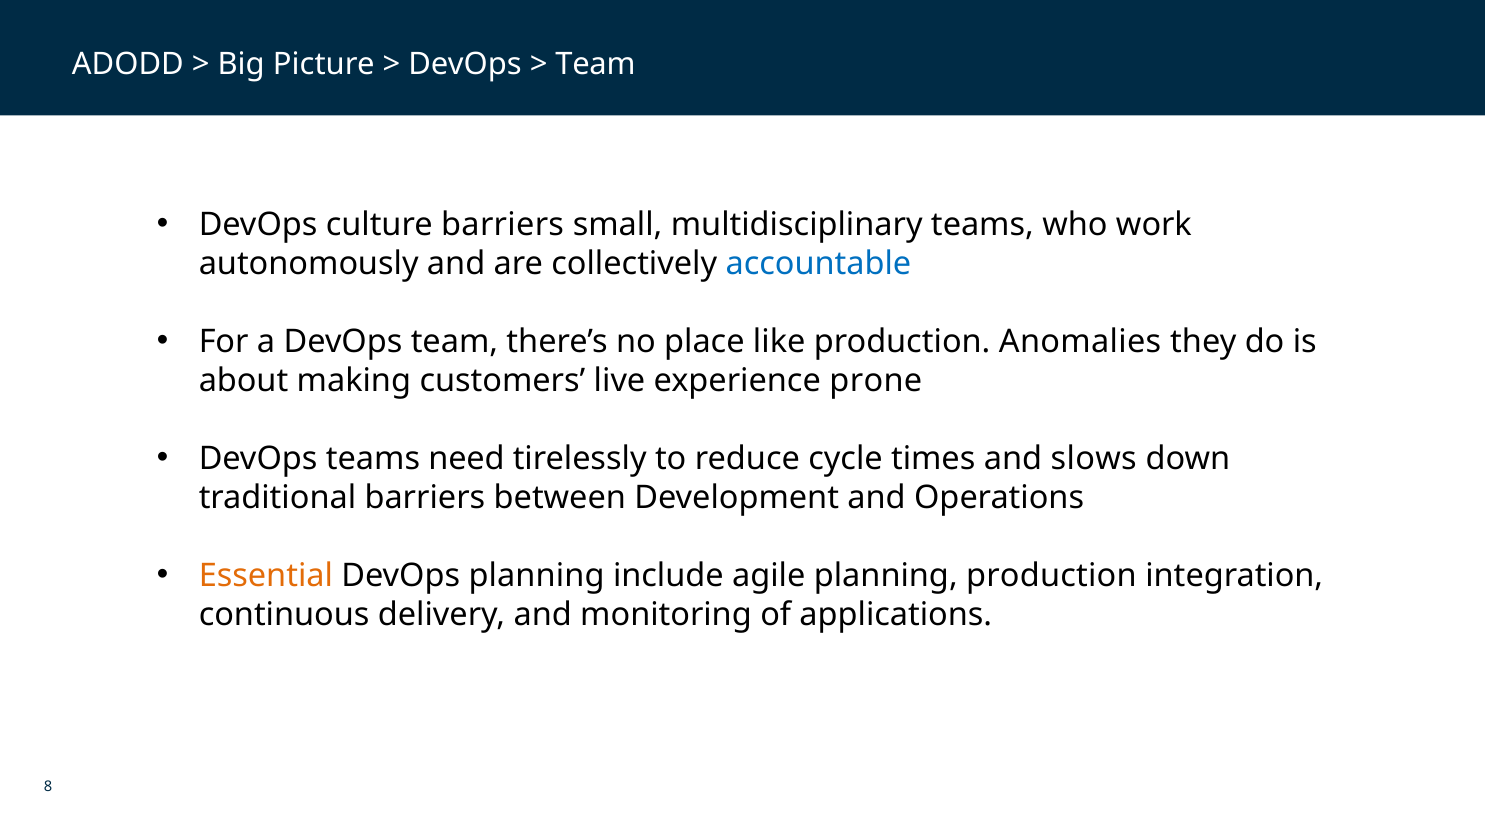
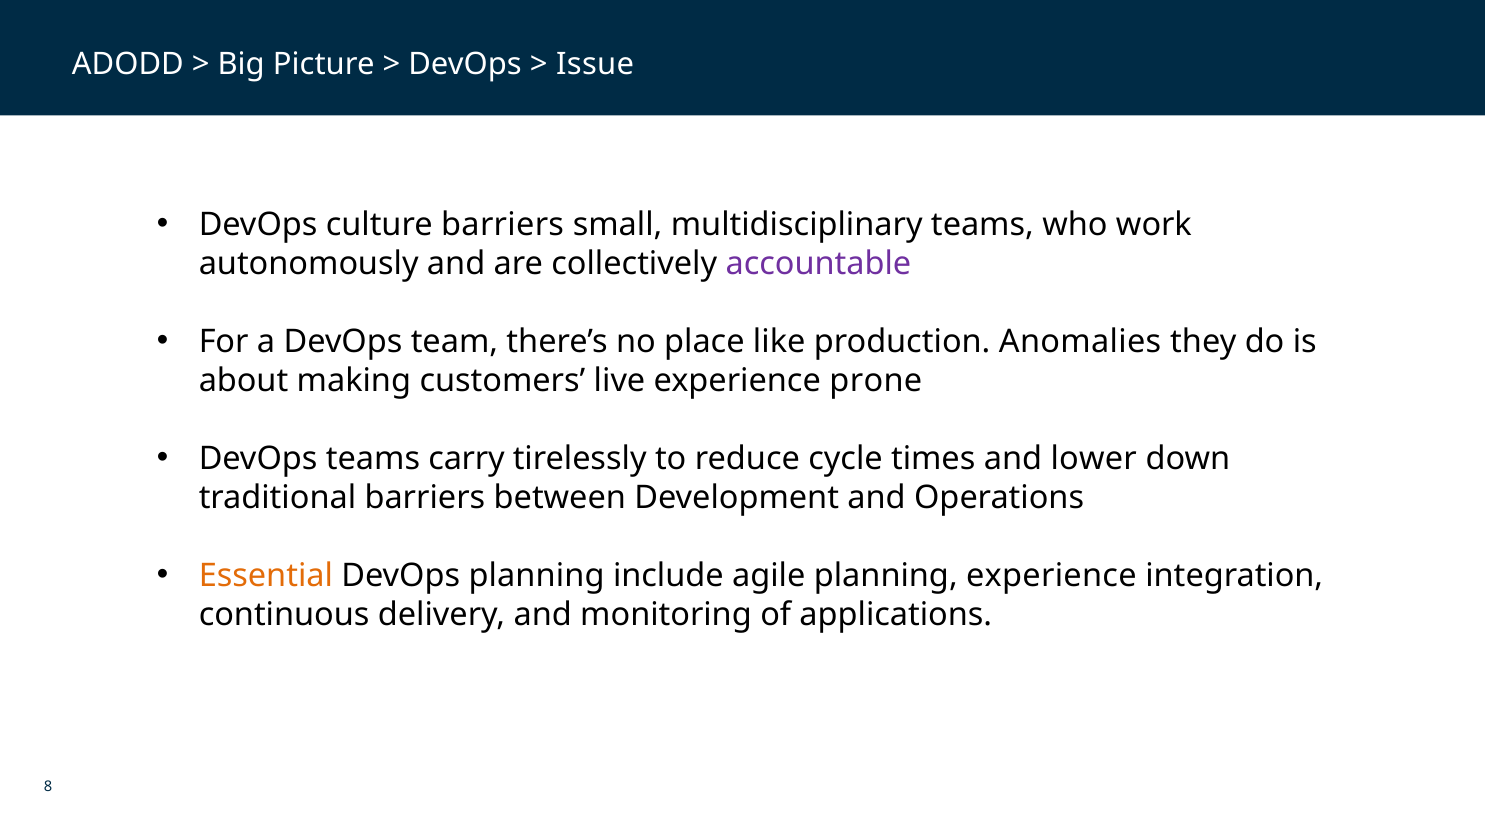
Team: Team -> Issue (595, 65)
accountable colour: blue -> purple (818, 264)
need: need -> carry (467, 459)
slows: slows -> lower (1094, 459)
planning production: production -> experience (1051, 576)
